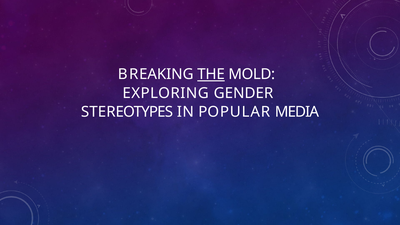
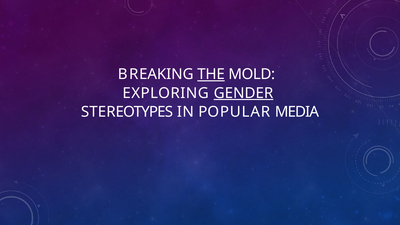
GENDER underline: none -> present (244, 93)
